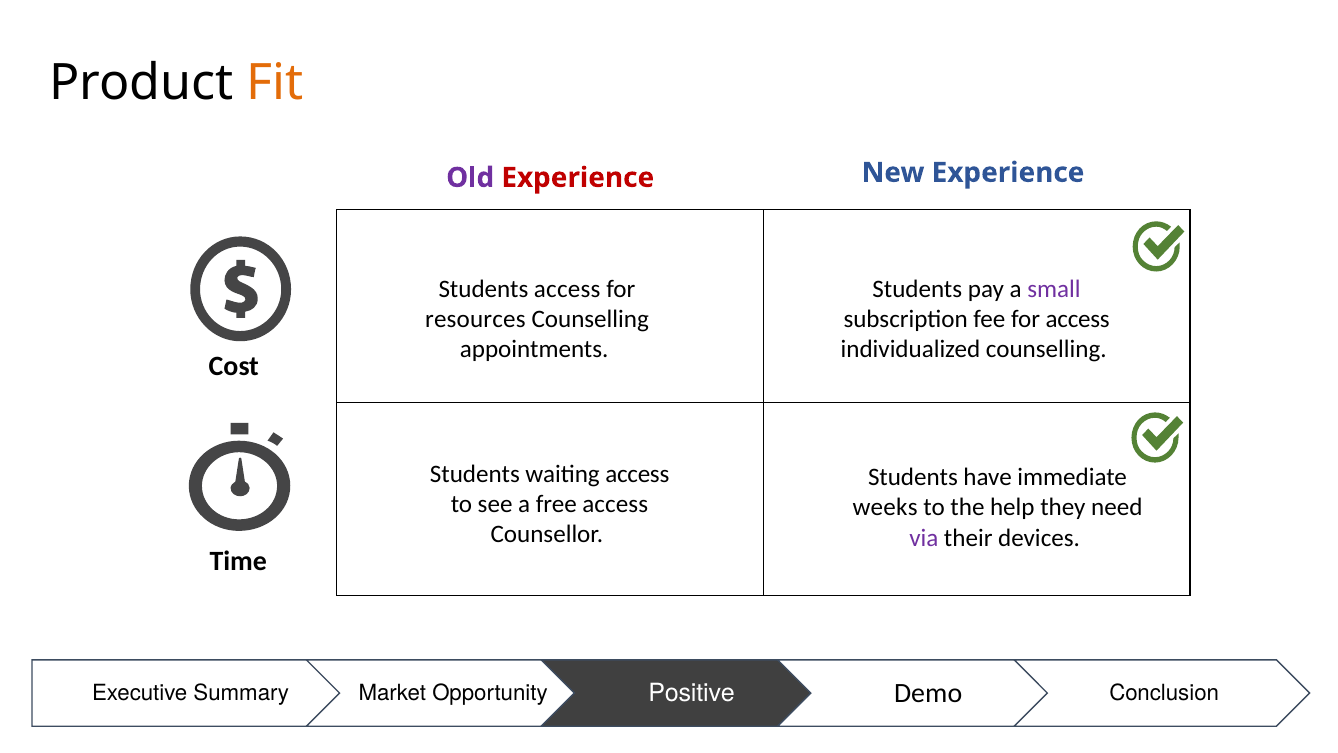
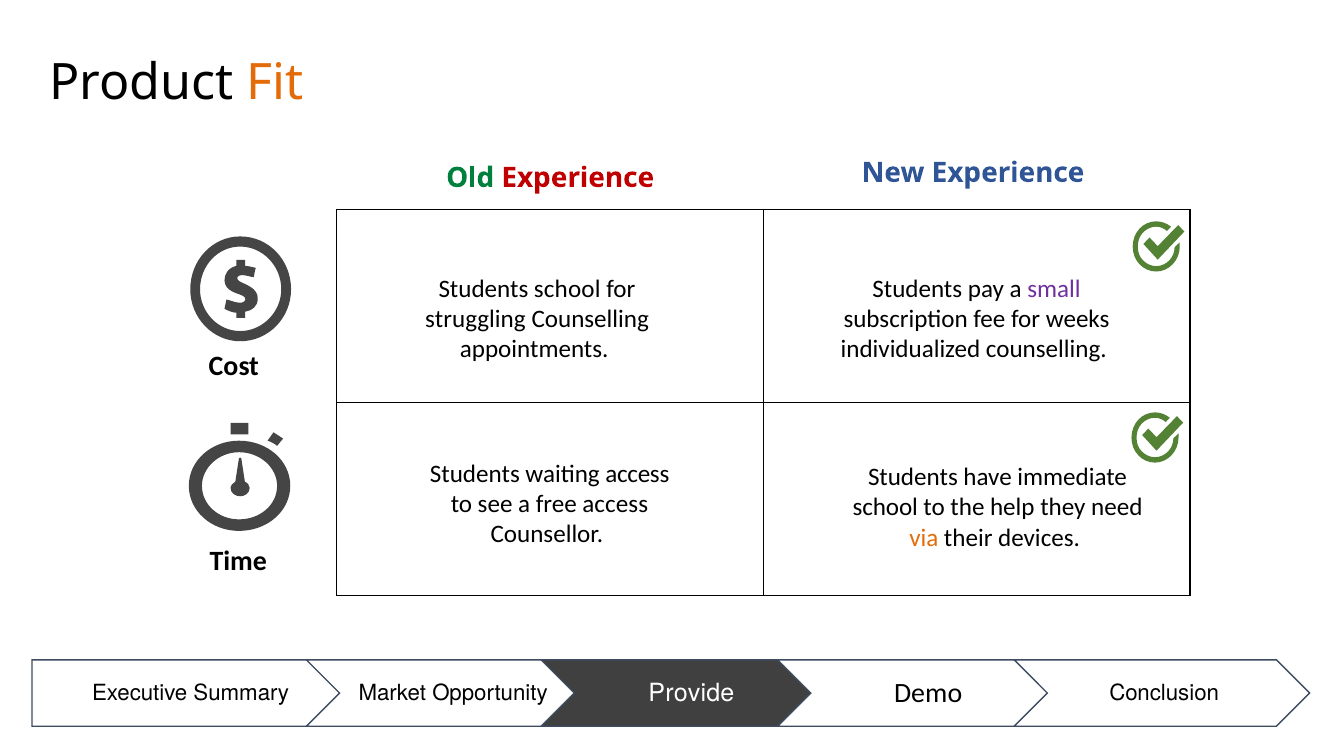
Old colour: purple -> green (470, 178)
Students access: access -> school (567, 289)
resources: resources -> struggling (475, 319)
for access: access -> weeks (1078, 319)
weeks: weeks -> school (885, 507)
via colour: purple -> orange (924, 538)
Positive: Positive -> Provide (691, 693)
